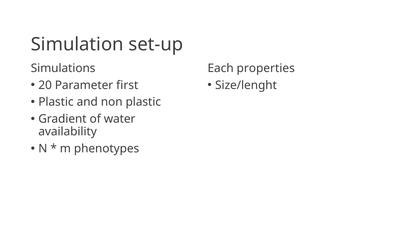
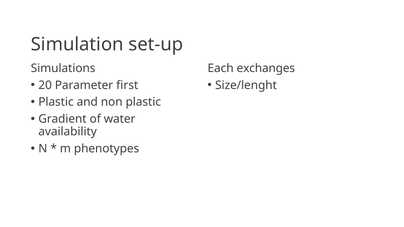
properties: properties -> exchanges (266, 68)
